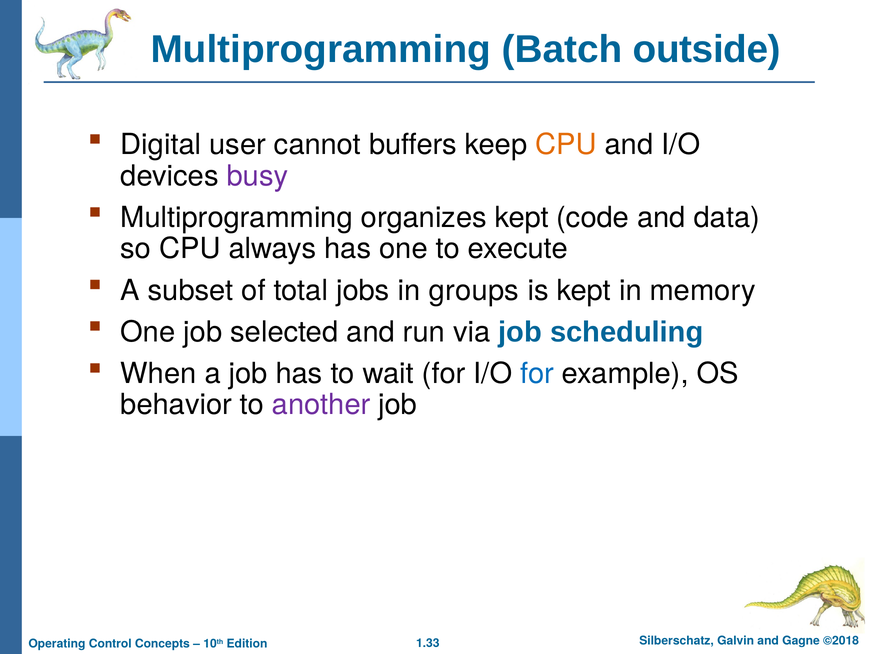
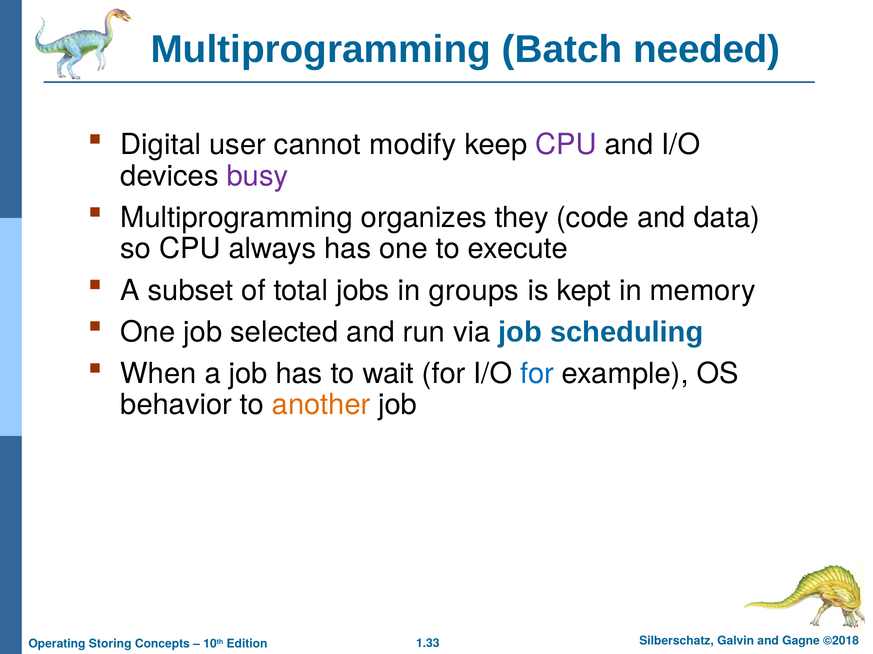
outside: outside -> needed (707, 50)
buffers: buffers -> modify (413, 145)
CPU colour: orange -> purple (566, 145)
organizes kept: kept -> they (522, 218)
another colour: purple -> orange (321, 405)
Control: Control -> Storing (110, 645)
